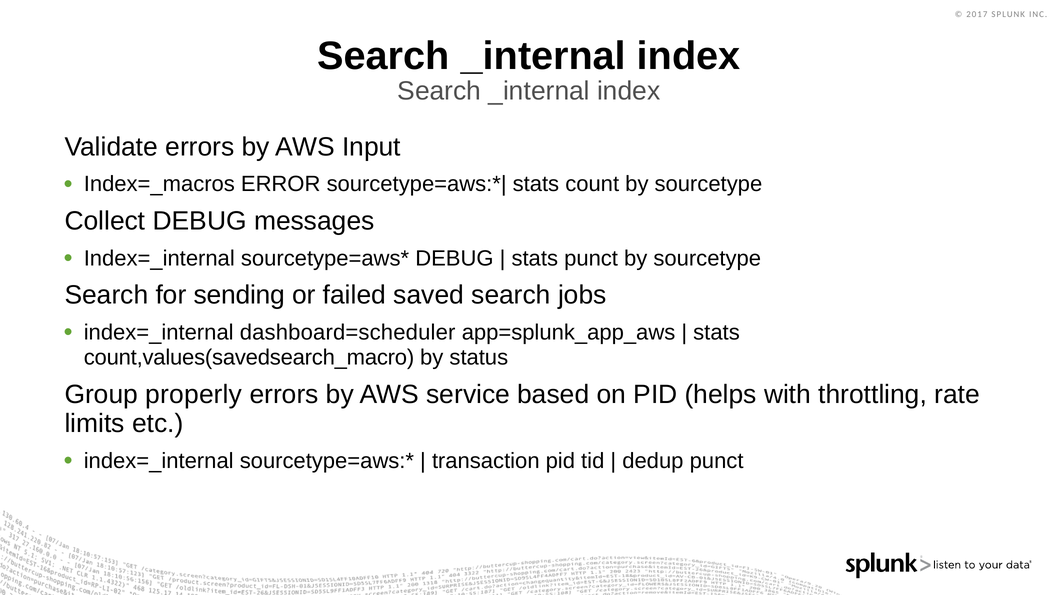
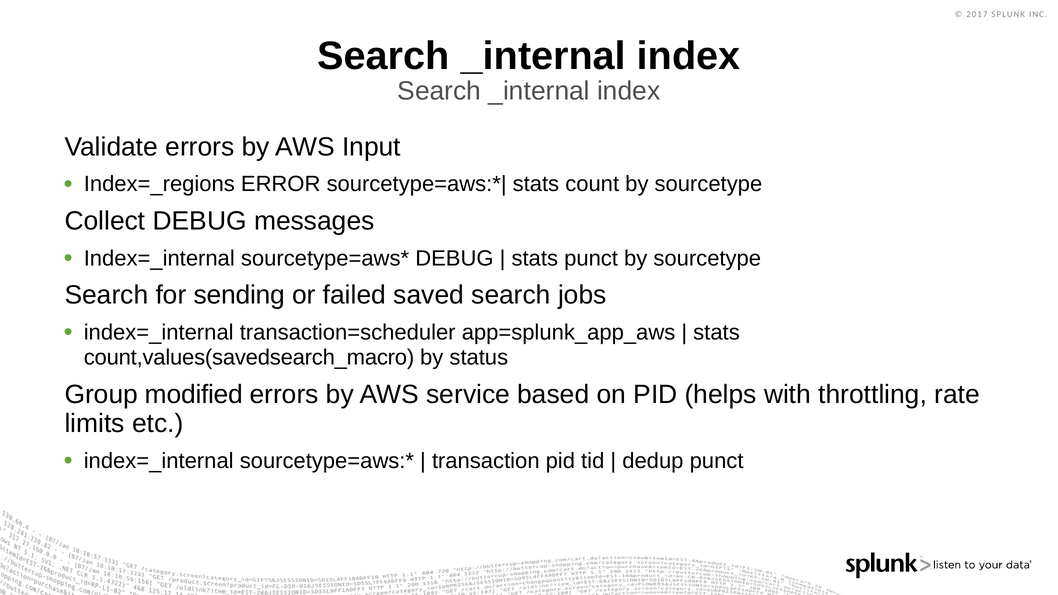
Index=_macros: Index=_macros -> Index=_regions (159, 184)
dashboard=scheduler: dashboard=scheduler -> transaction=scheduler (348, 333)
properly: properly -> modified (194, 394)
